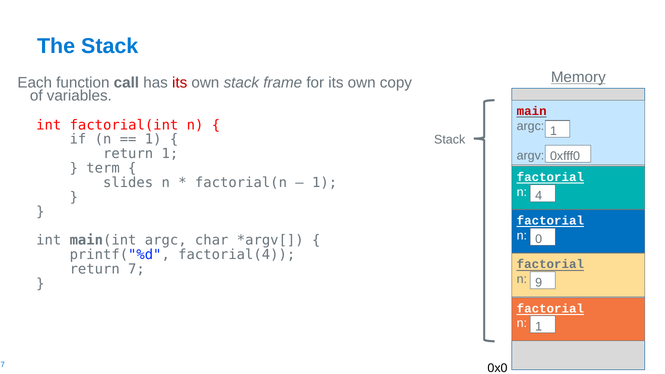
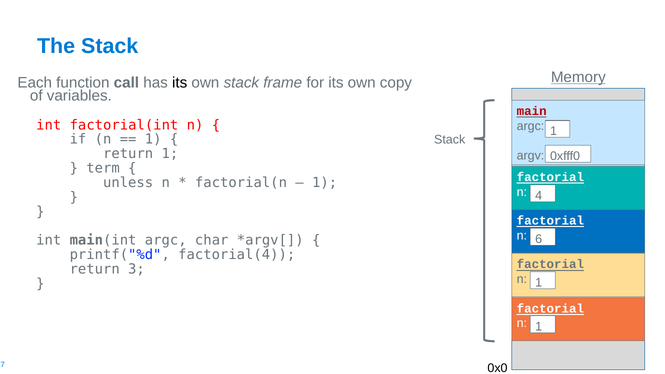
its colour: red -> black (180, 83)
slides: slides -> unless (128, 183)
0: 0 -> 6 (539, 239)
7: 7 -> 3 (136, 269)
9: 9 -> 1 (539, 283)
